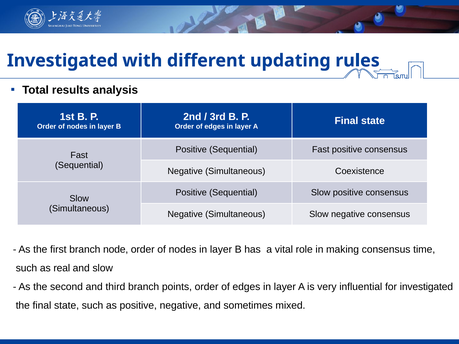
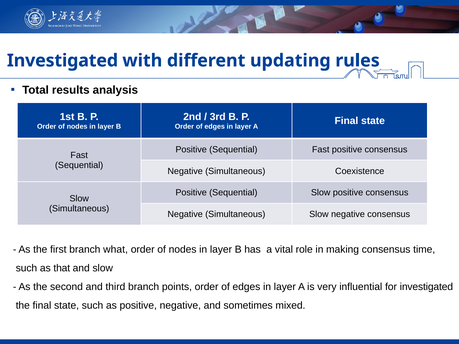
node: node -> what (116, 250)
real: real -> that (62, 268)
